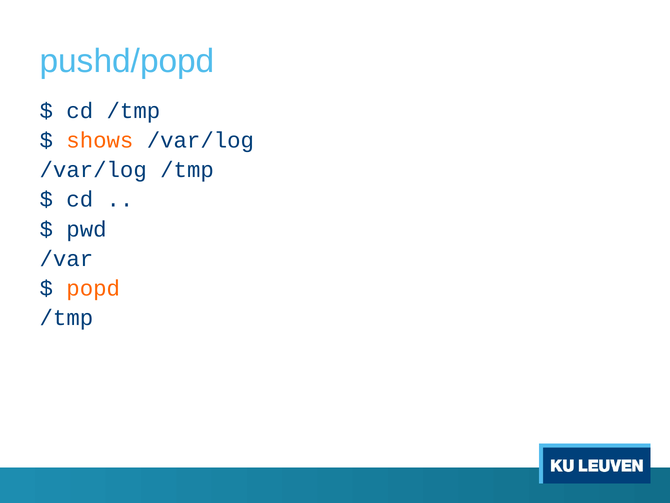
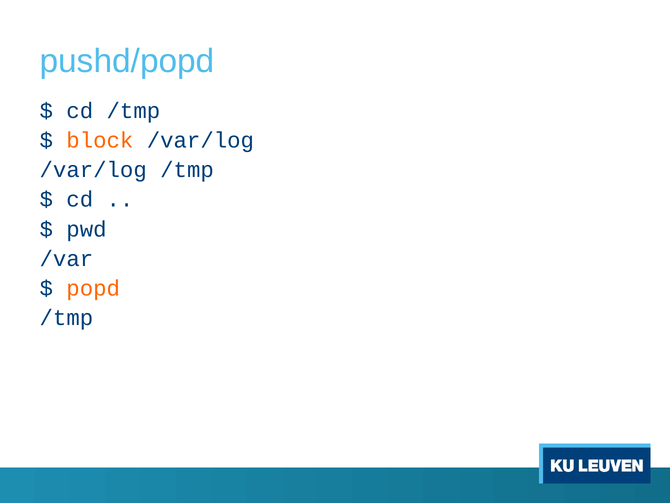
shows: shows -> block (100, 140)
